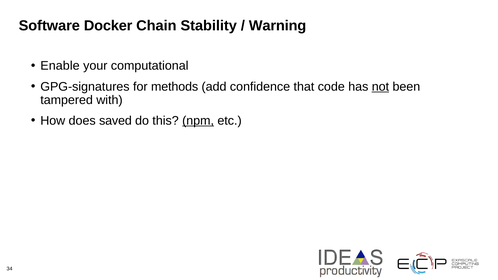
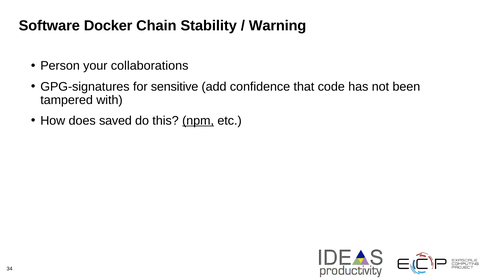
Enable: Enable -> Person (60, 66)
computational: computational -> collaborations (150, 66)
methods: methods -> sensitive (175, 87)
not underline: present -> none (380, 87)
